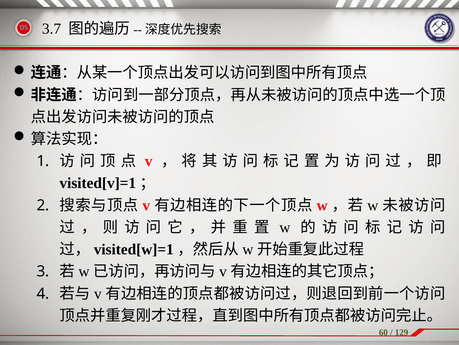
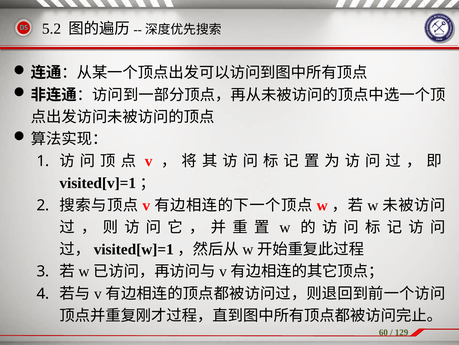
3.7: 3.7 -> 5.2 (52, 29)
